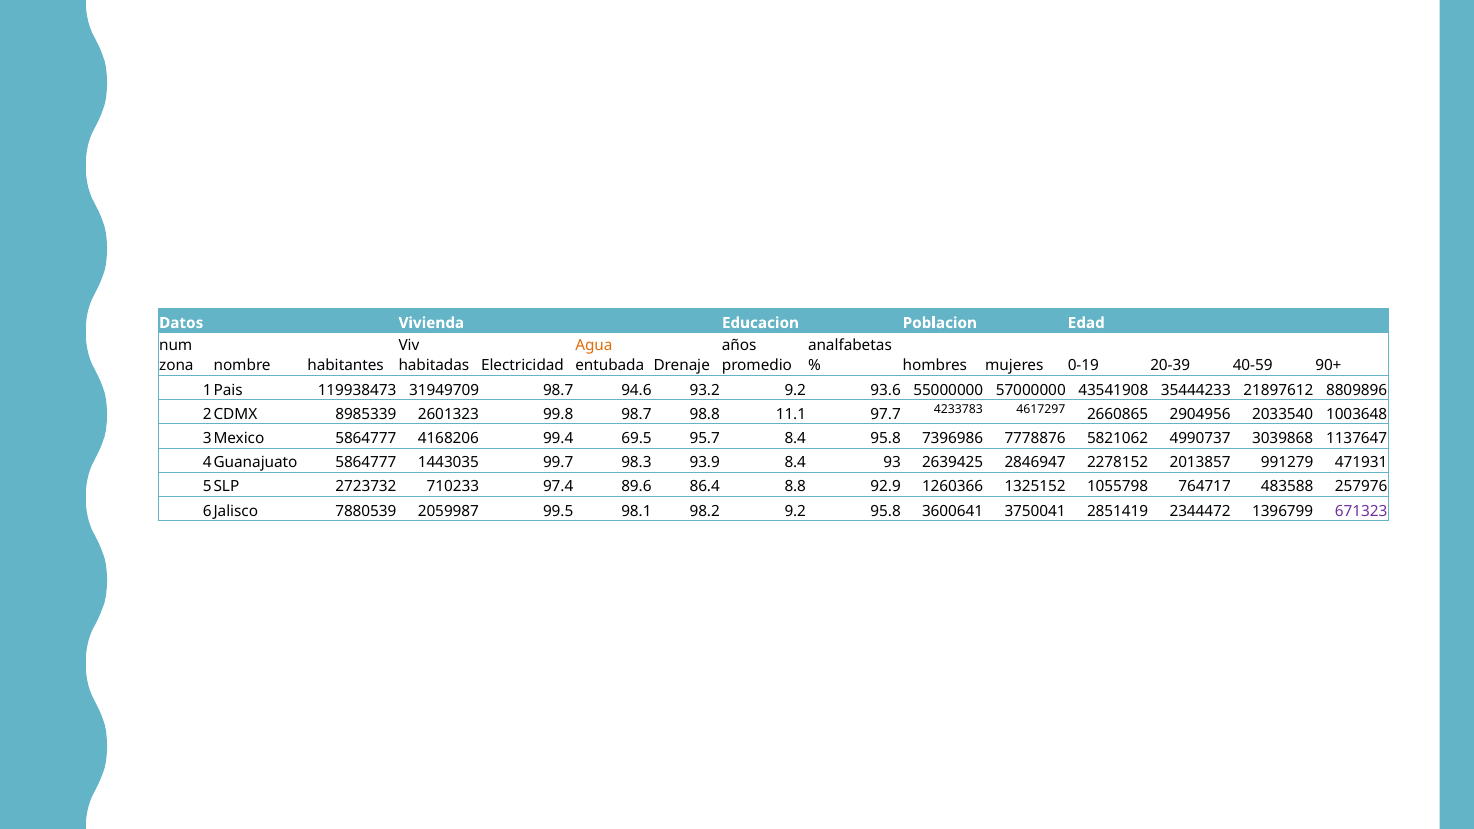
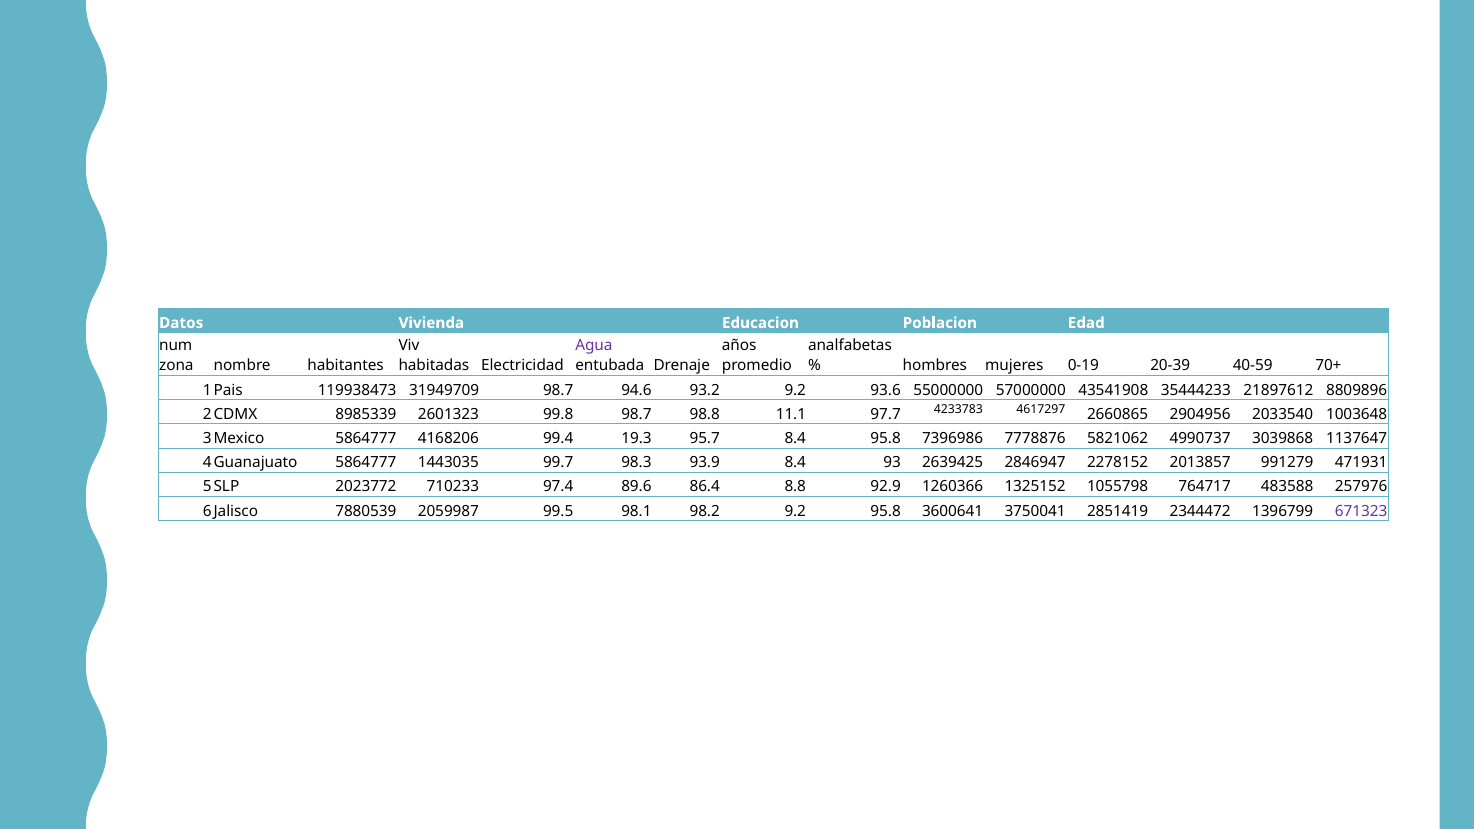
Agua colour: orange -> purple (594, 345)
90+: 90+ -> 70+ (1328, 366)
69.5: 69.5 -> 19.3 (636, 438)
2723732: 2723732 -> 2023772 (366, 487)
